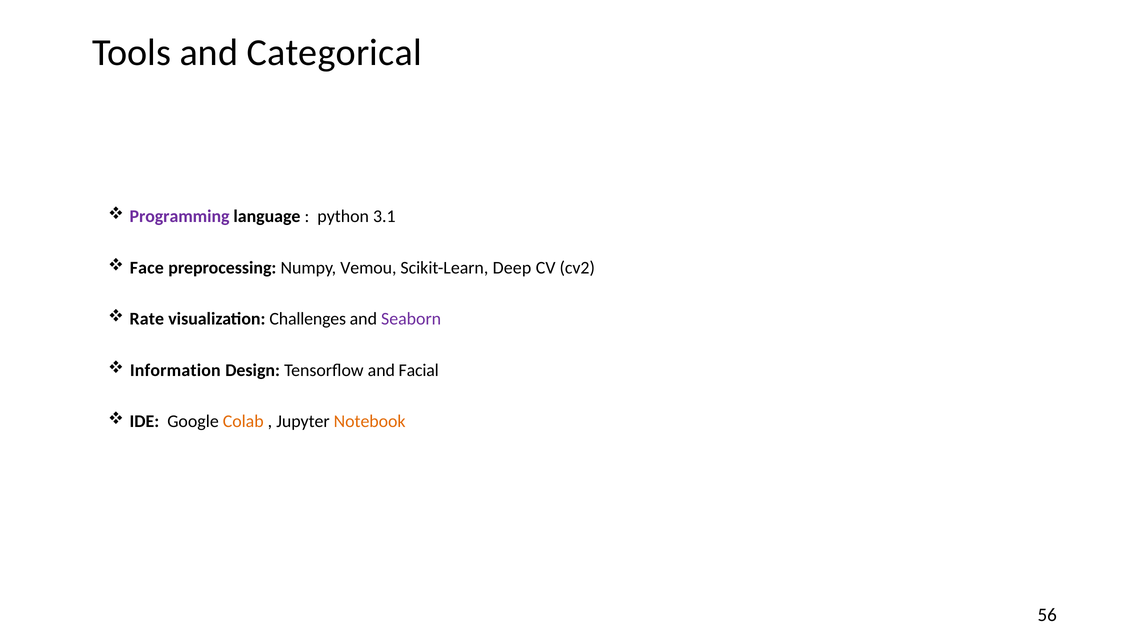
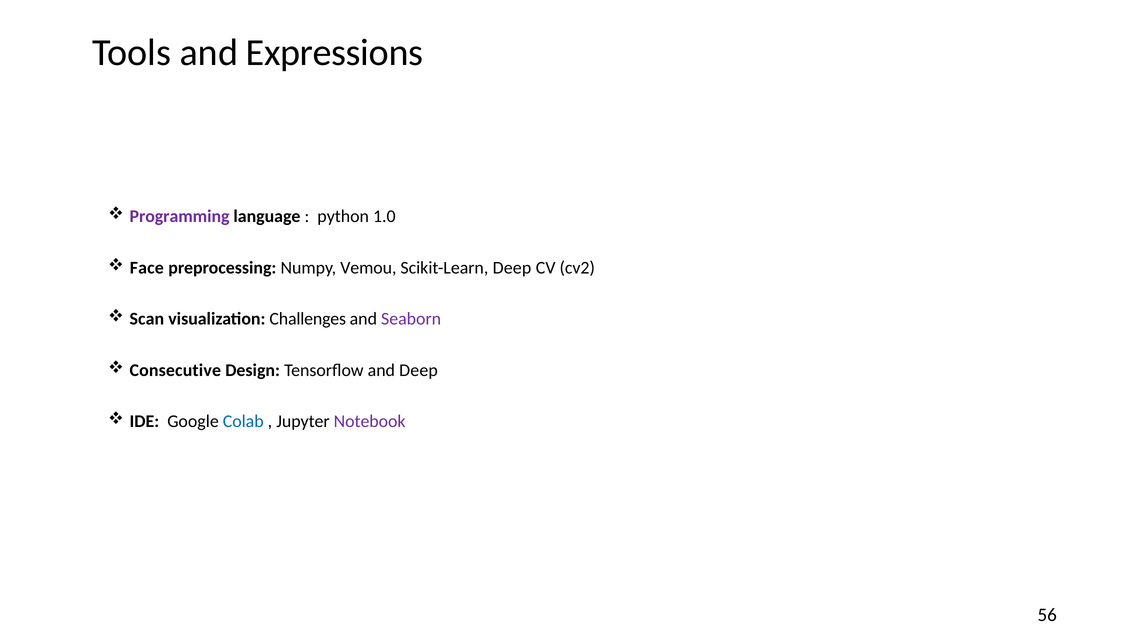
Categorical: Categorical -> Expressions (335, 53)
3.1: 3.1 -> 1.0 (384, 216)
Rate: Rate -> Scan (147, 319)
Information: Information -> Consecutive (175, 370)
and Facial: Facial -> Deep (419, 370)
Colab colour: orange -> blue (243, 421)
Notebook colour: orange -> purple (370, 421)
